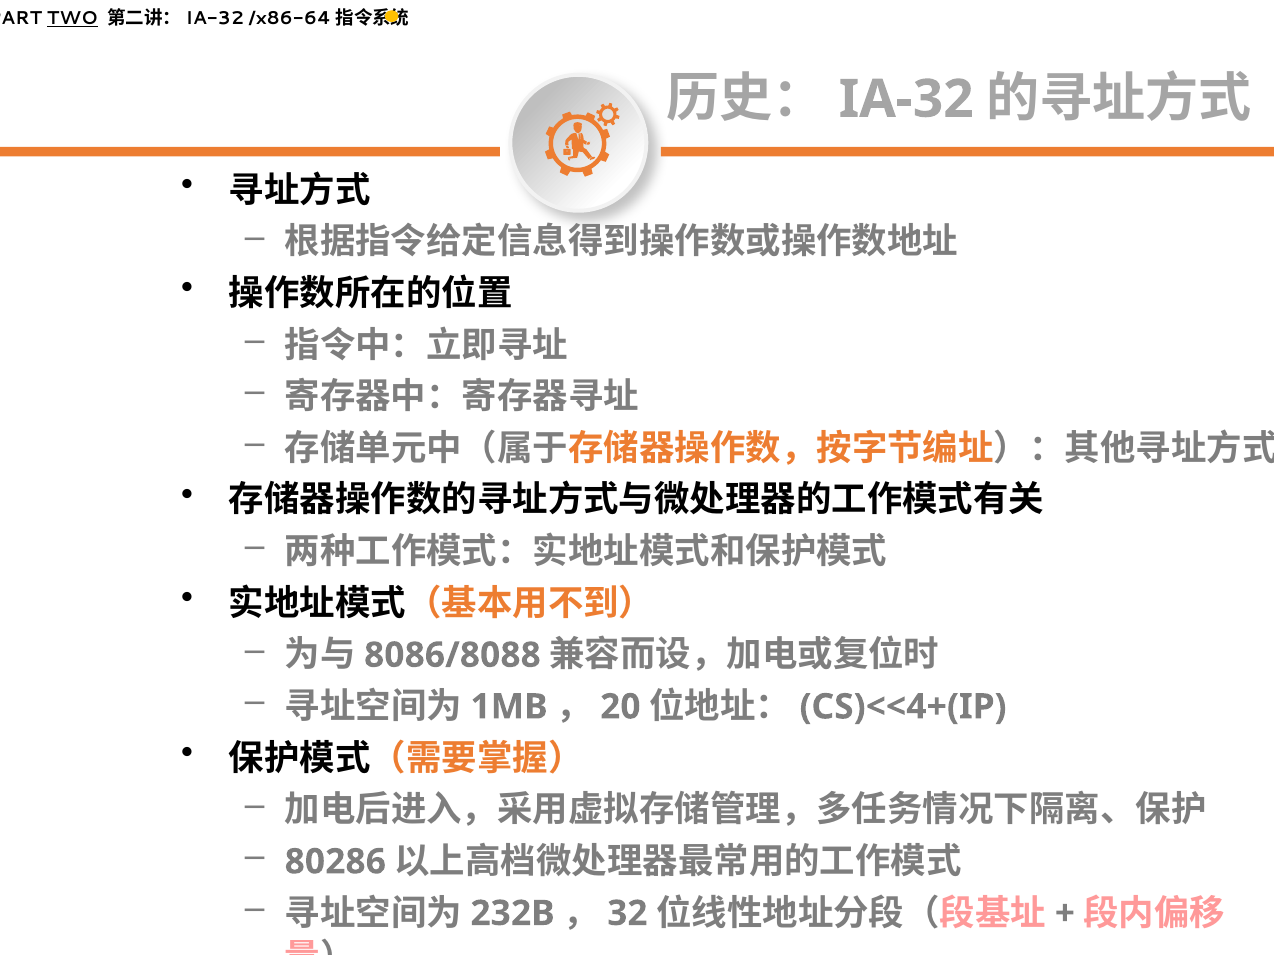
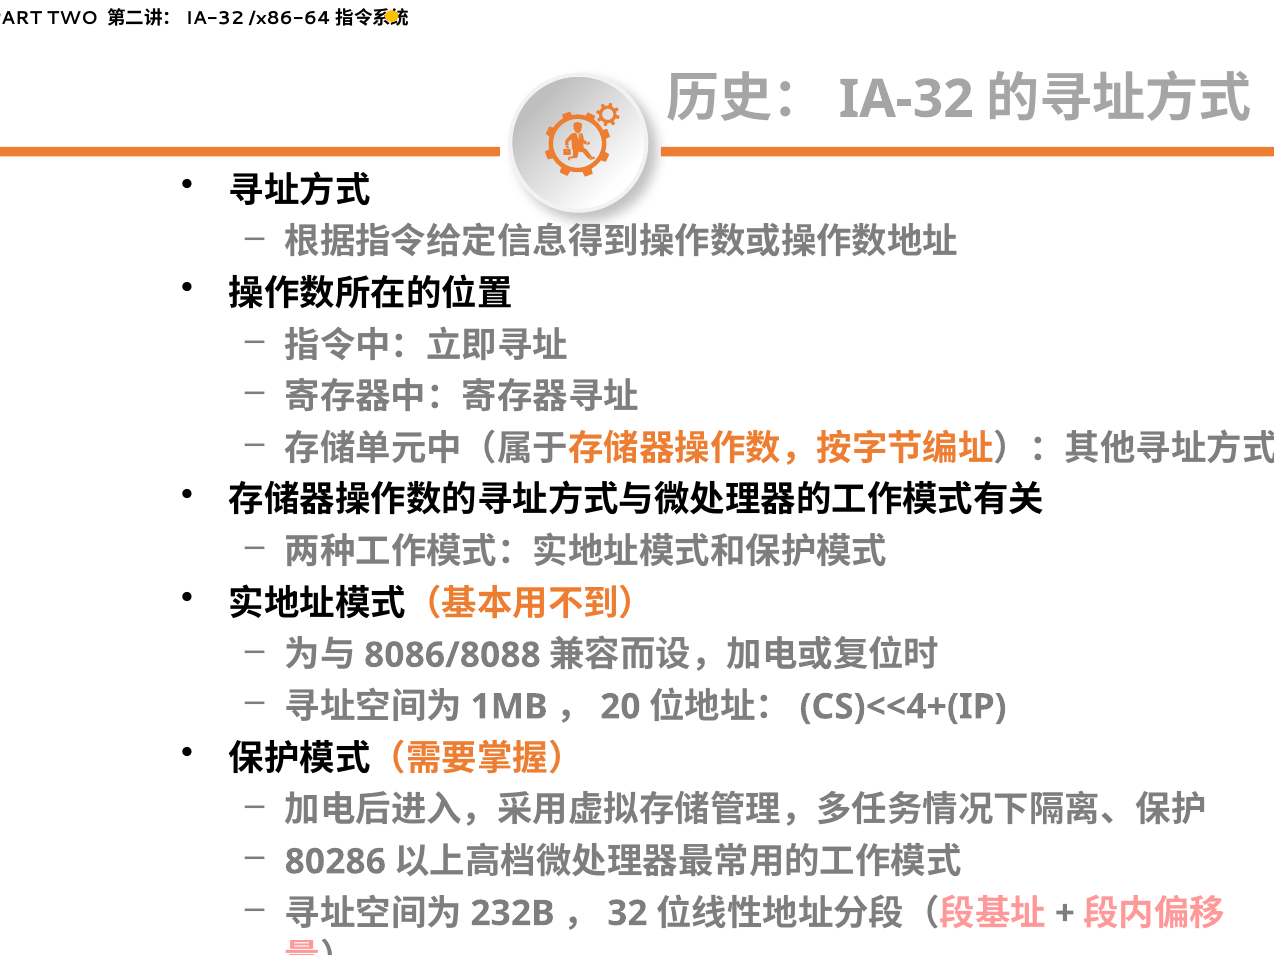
TWO underline: present -> none (72, 19)
